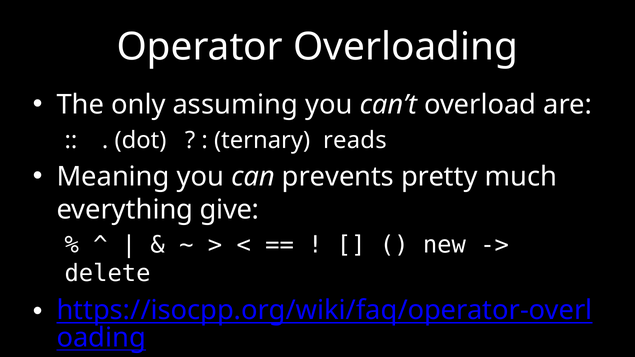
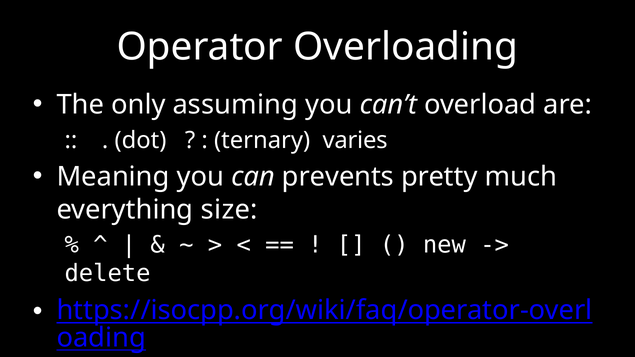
reads: reads -> varies (355, 140)
give: give -> size (229, 210)
